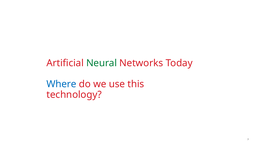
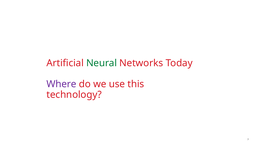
Where colour: blue -> purple (61, 84)
